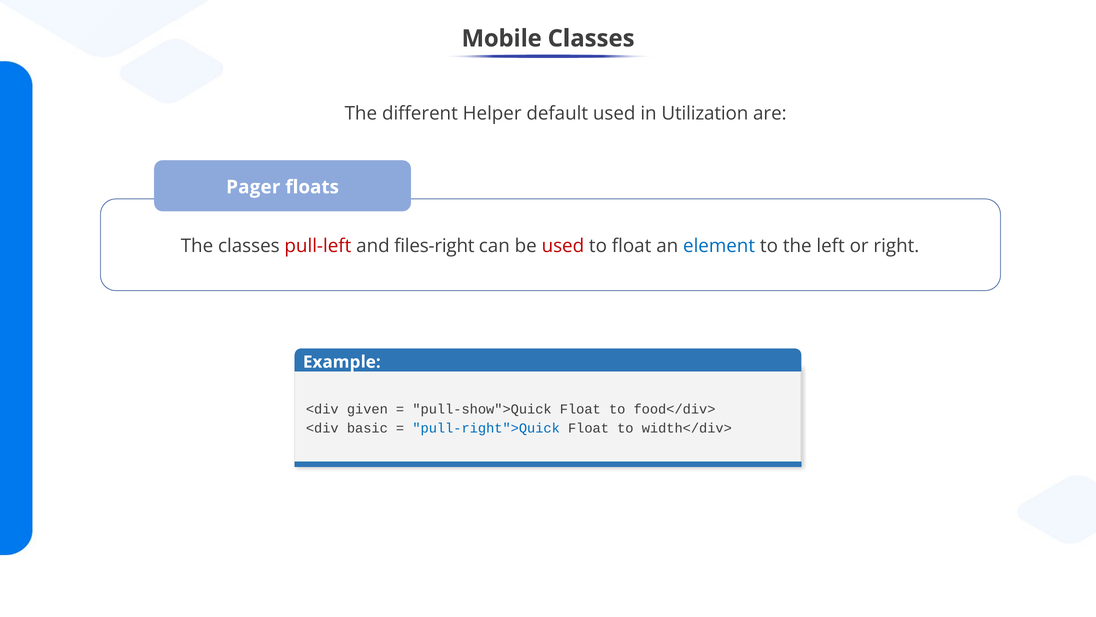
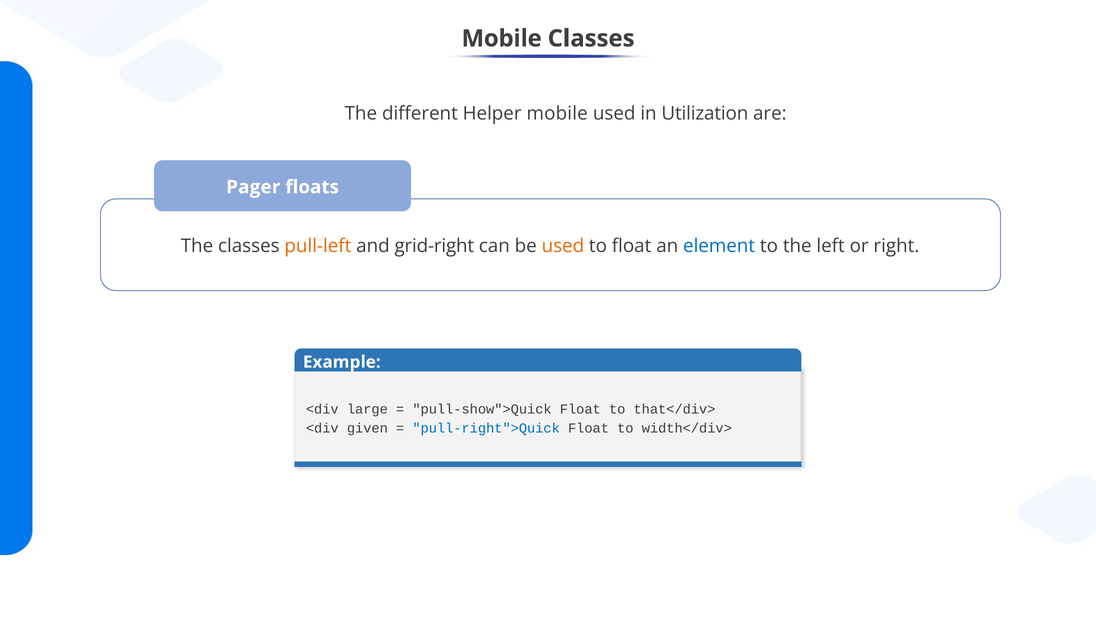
Helper default: default -> mobile (557, 113)
pull-left colour: red -> orange (318, 246)
files-right: files-right -> grid-right (434, 246)
used colour: red -> orange (563, 246)
given: given -> large (367, 409)
food</div>: food</div> -> that</div> (675, 409)
basic: basic -> given (367, 428)
